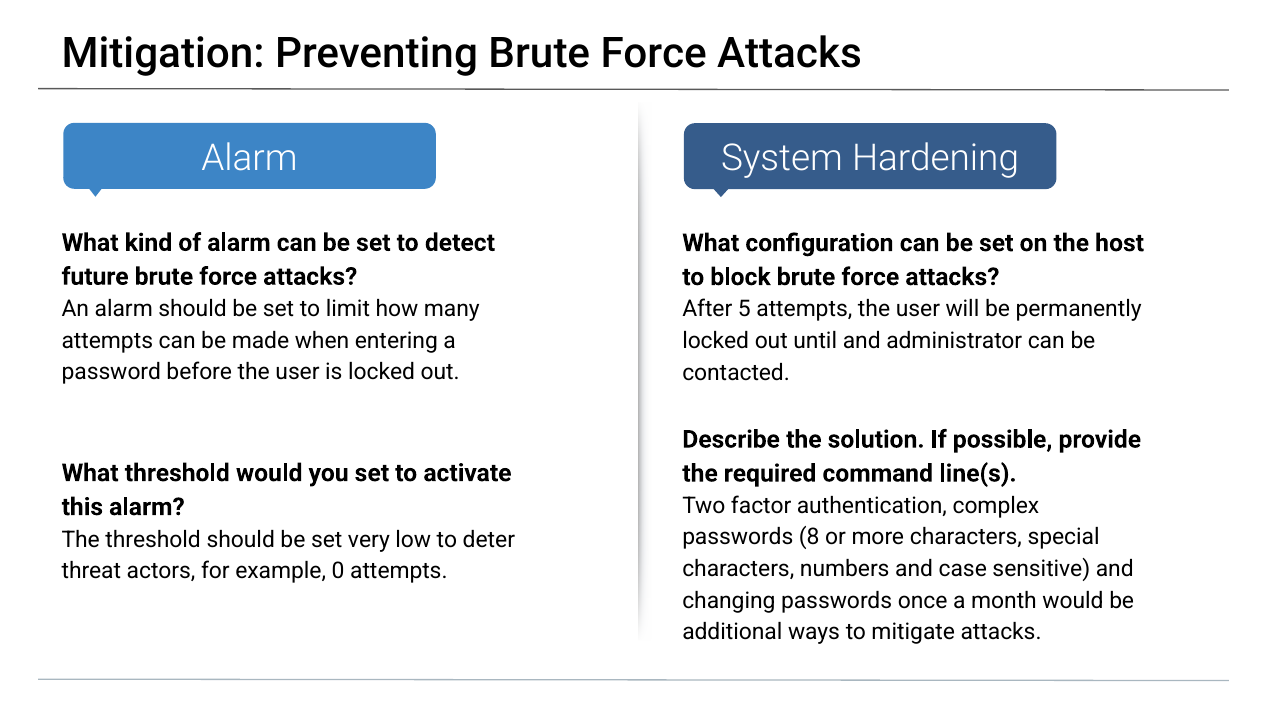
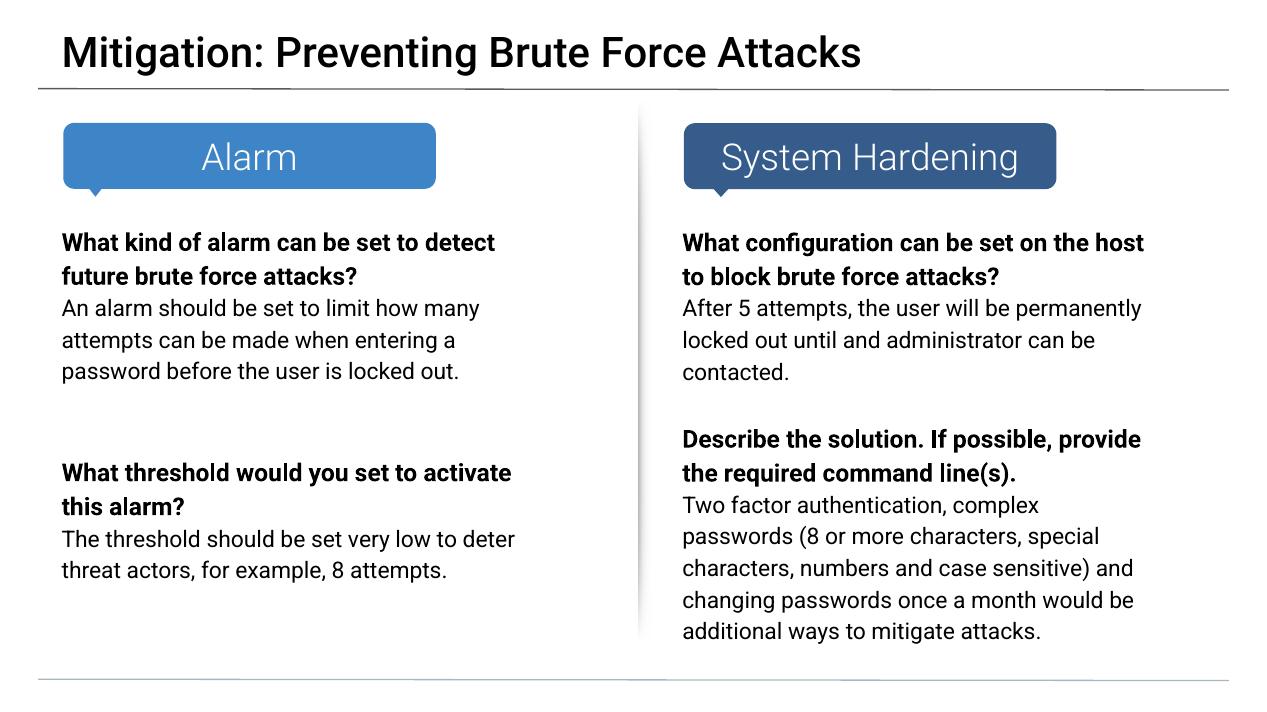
example 0: 0 -> 8 (338, 572)
